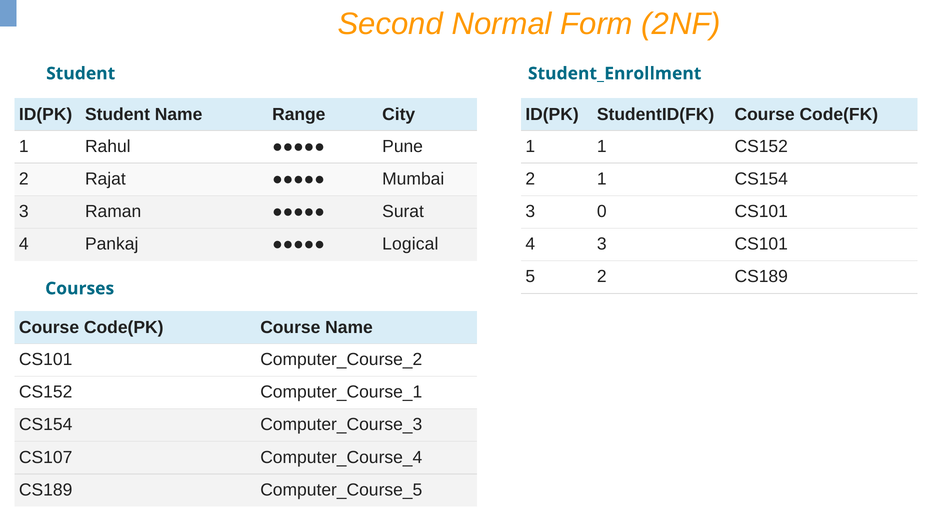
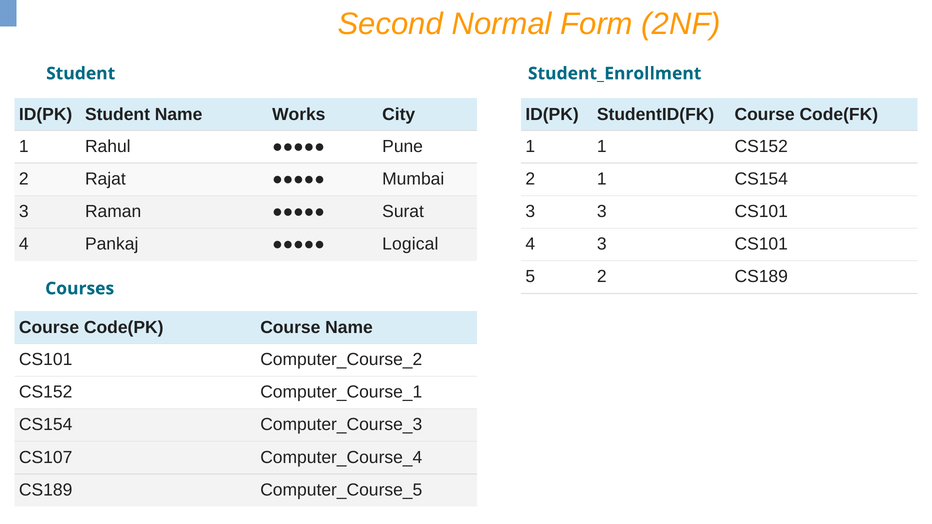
Range: Range -> Works (299, 115)
3 0: 0 -> 3 (602, 212)
